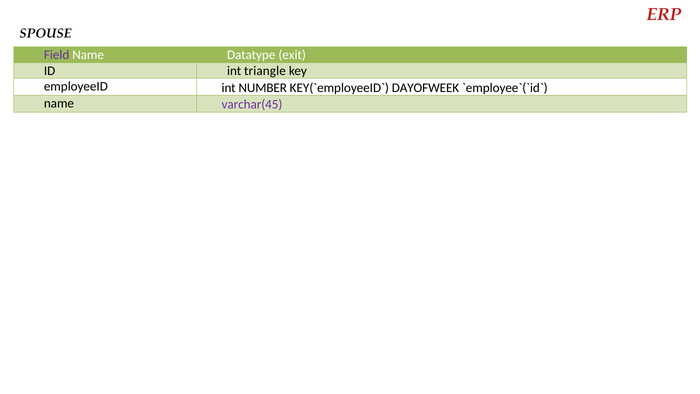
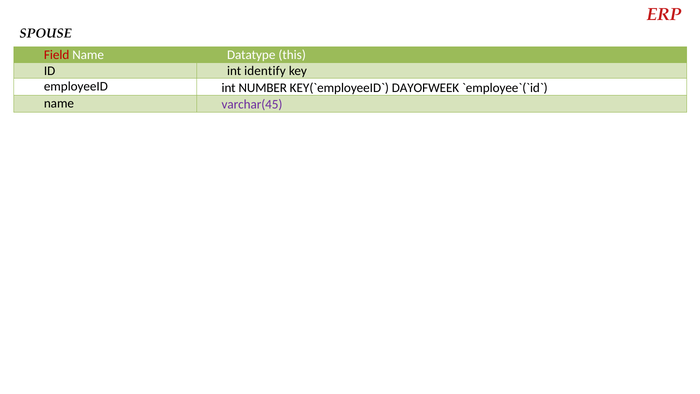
Field colour: purple -> red (57, 55)
exit: exit -> this (292, 55)
triangle: triangle -> identify (265, 71)
